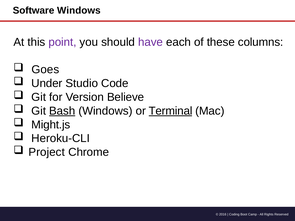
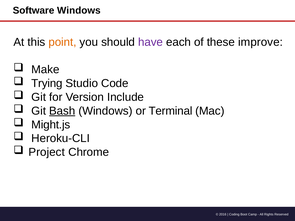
point colour: purple -> orange (62, 42)
columns: columns -> improve (261, 42)
Goes: Goes -> Make (45, 70)
Under: Under -> Trying (47, 83)
Believe: Believe -> Include (125, 97)
Terminal underline: present -> none (171, 111)
